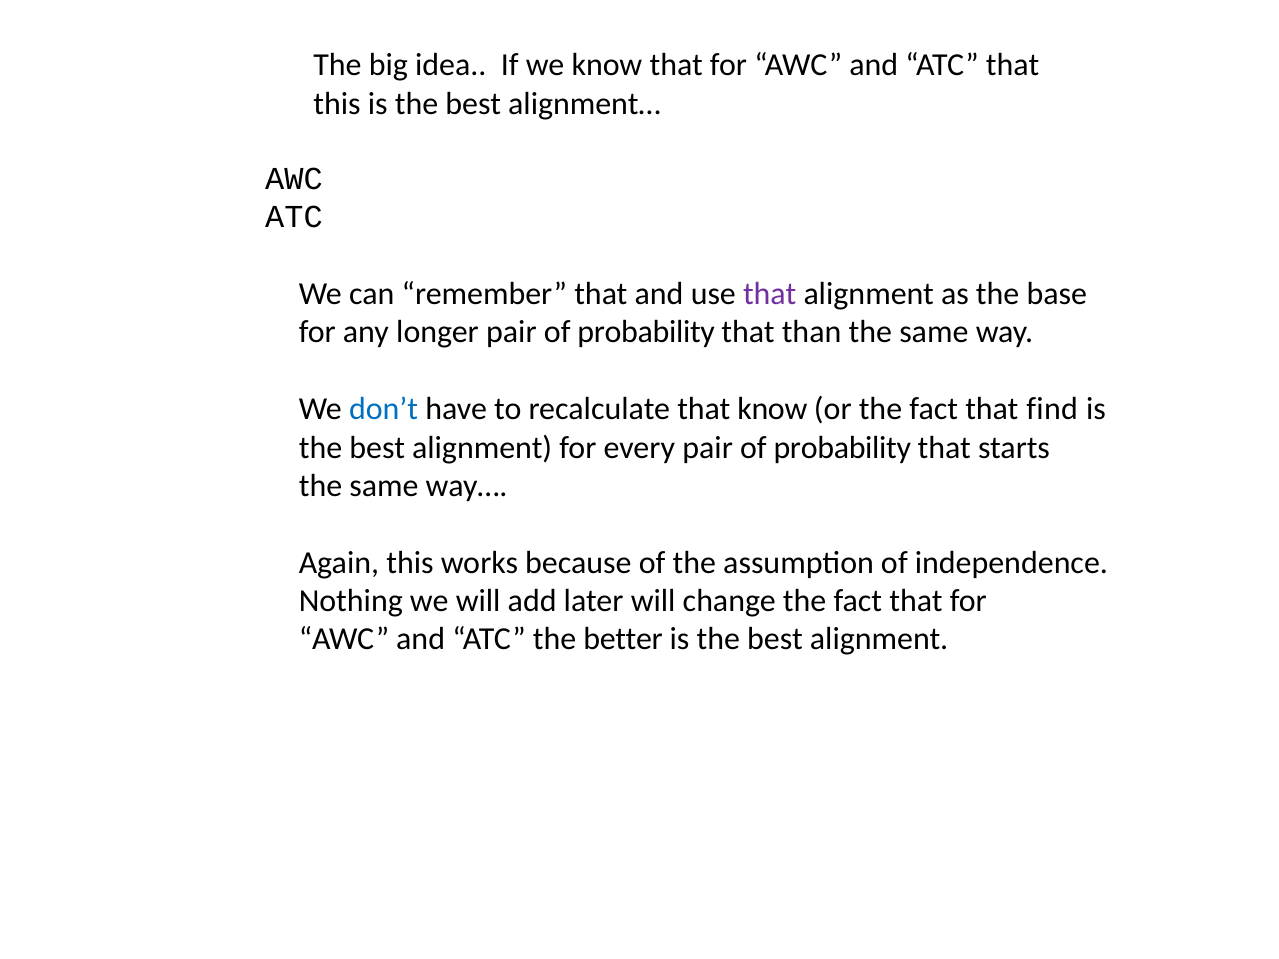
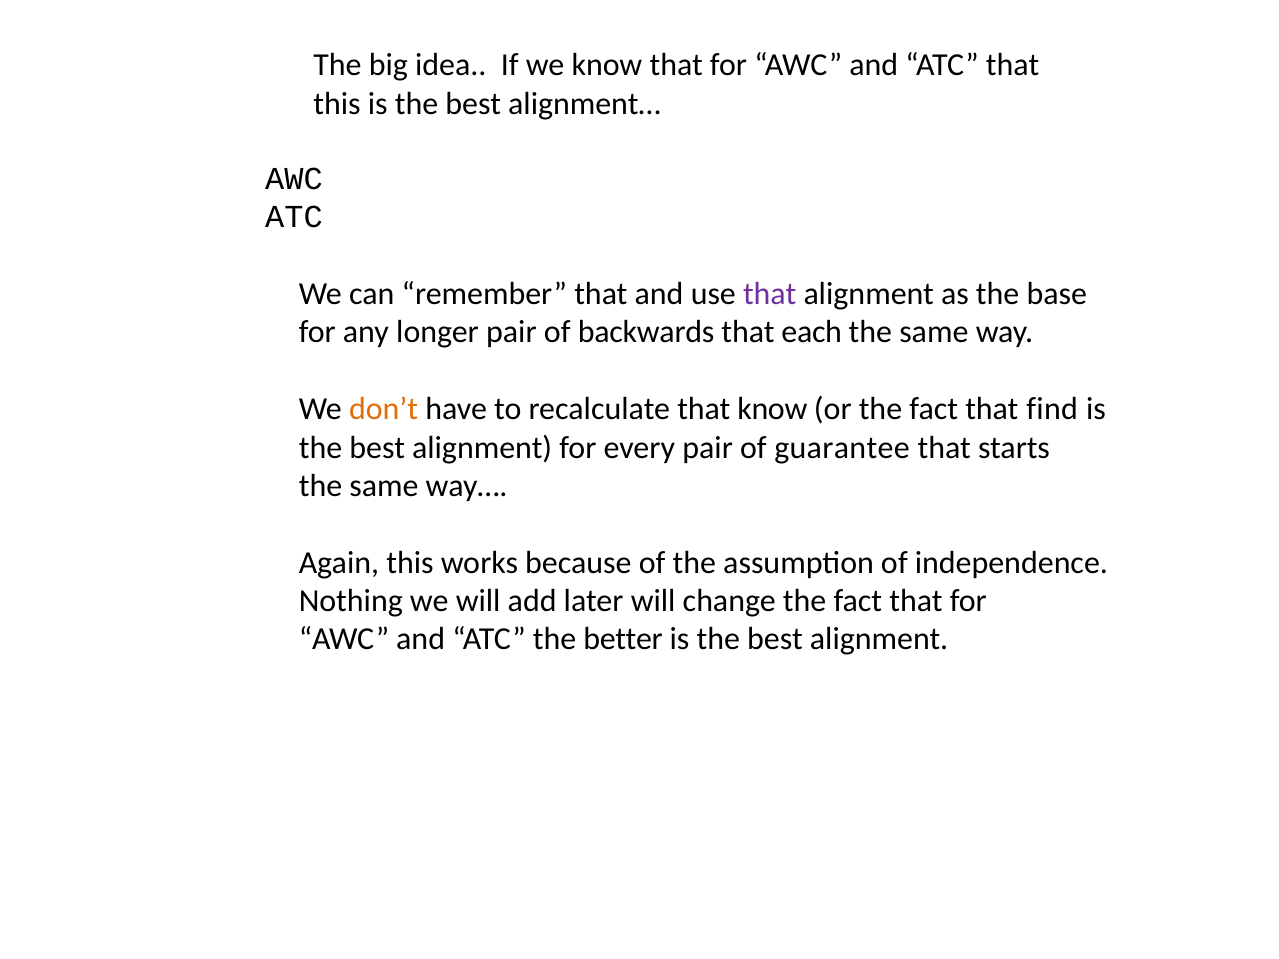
longer pair of probability: probability -> backwards (646, 333)
than: than -> each (812, 333)
don’t colour: blue -> orange (384, 409)
every pair of probability: probability -> guarantee (842, 448)
